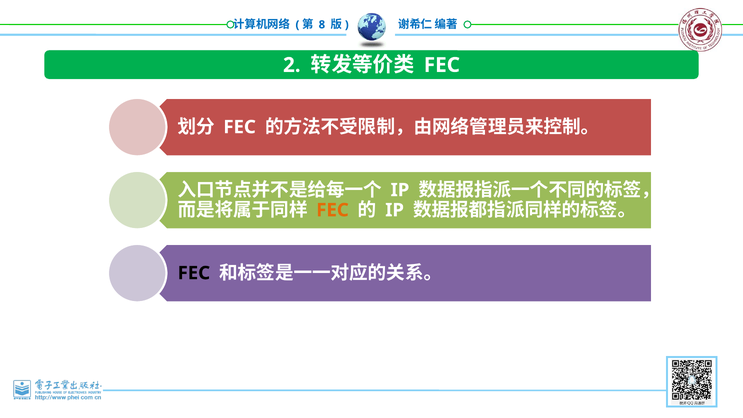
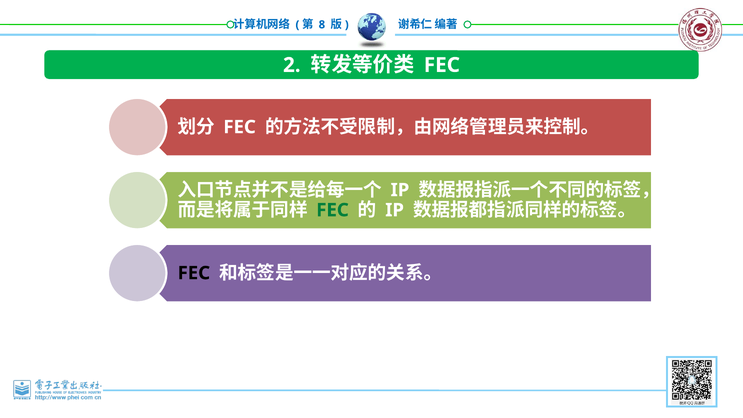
FEC colour: orange -> green (333, 210)
